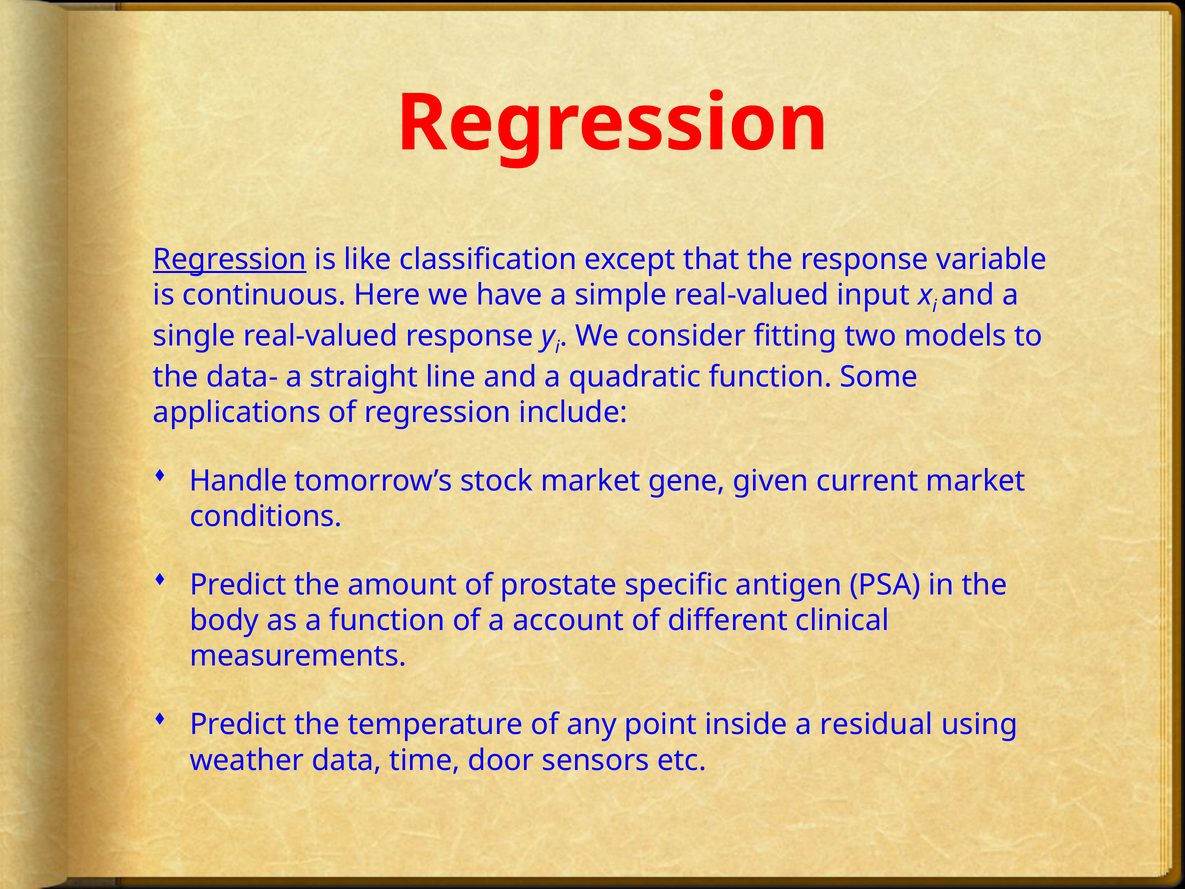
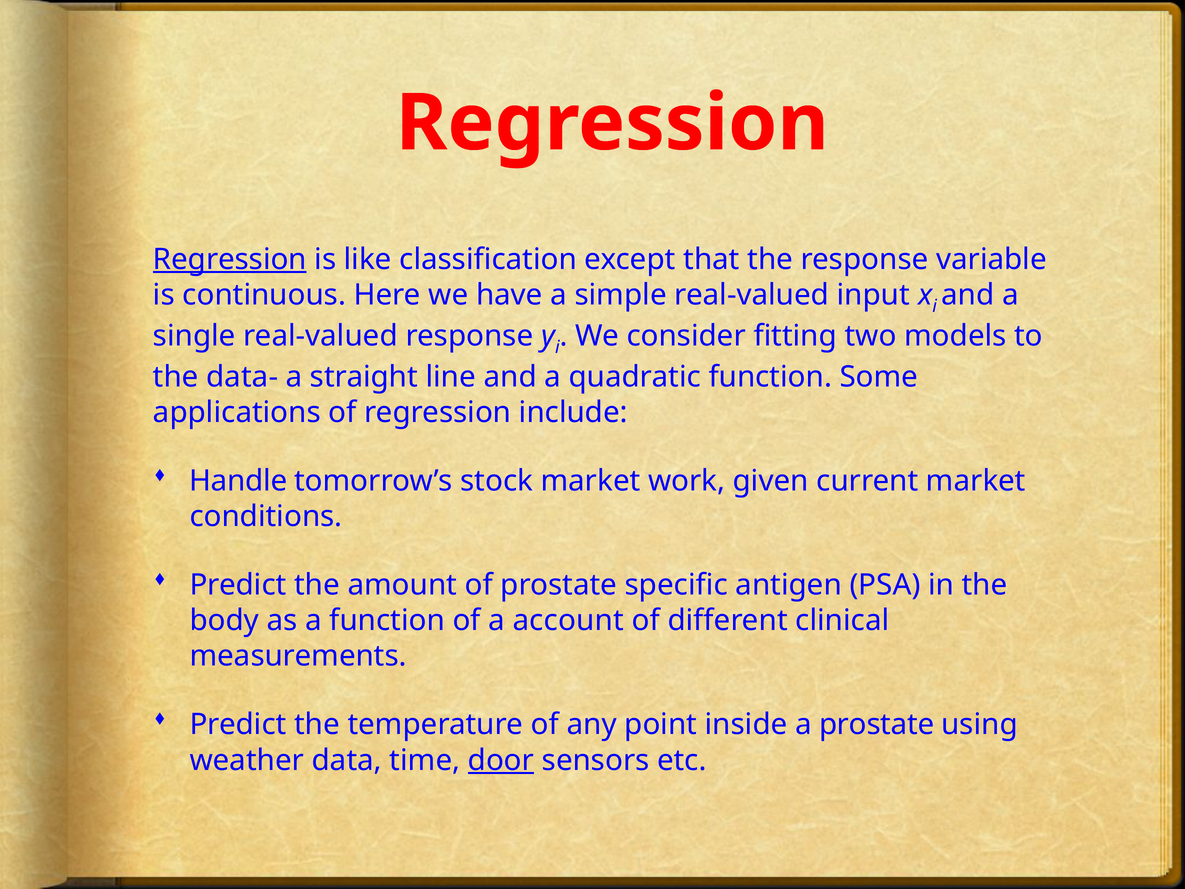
gene: gene -> work (687, 481)
a residual: residual -> prostate (877, 725)
door underline: none -> present (501, 760)
